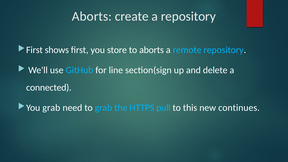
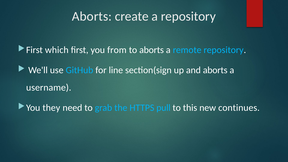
shows: shows -> which (57, 50)
store: store -> from (117, 50)
and delete: delete -> aborts (215, 70)
connected: connected -> username (49, 87)
grab: grab -> they (51, 108)
